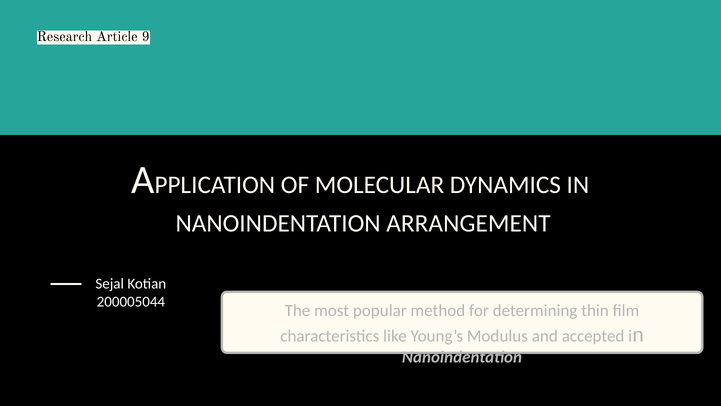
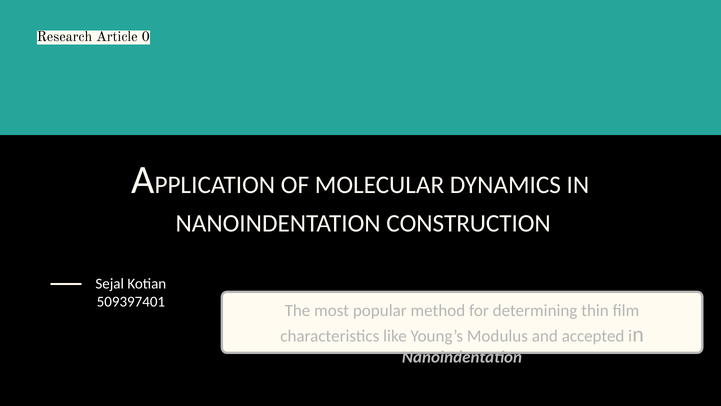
9: 9 -> 0 (146, 37)
ARRANGEMENT: ARRANGEMENT -> CONSTRUCTION (469, 223)
200005044: 200005044 -> 509397401 (131, 302)
